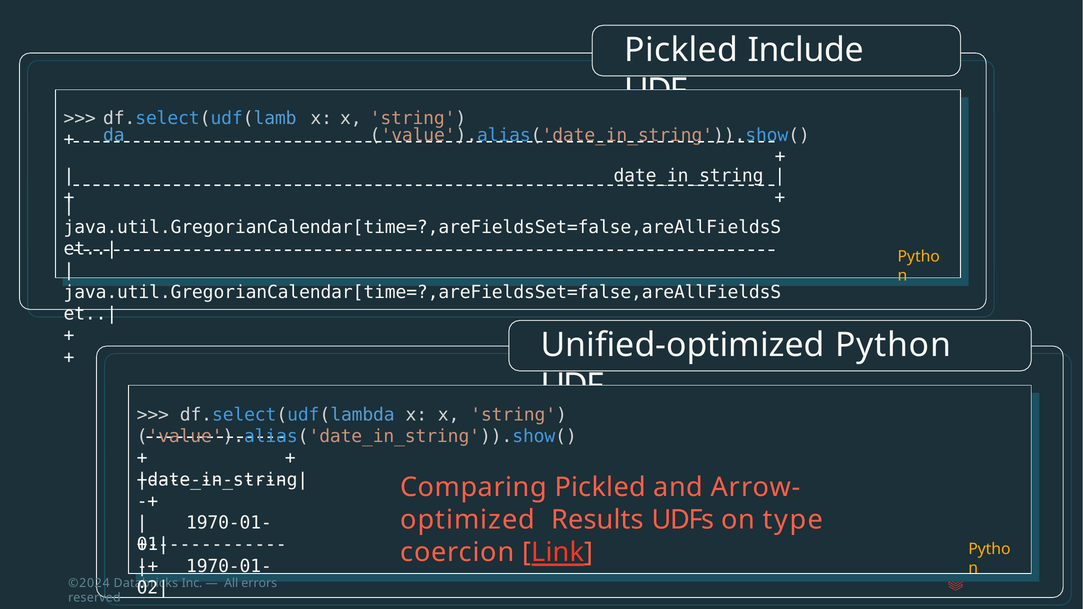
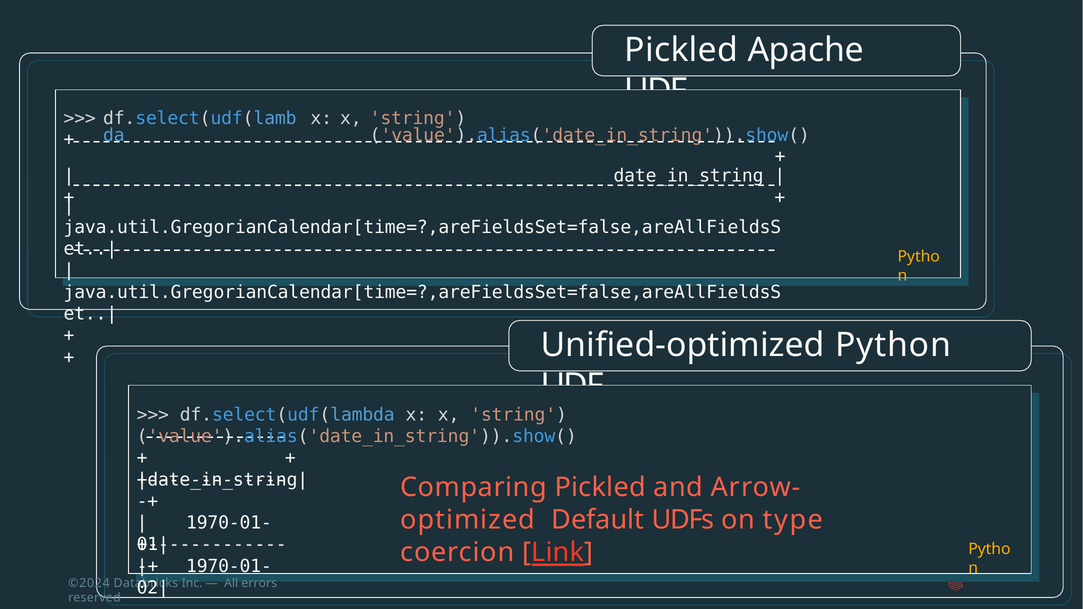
Include: Include -> Apache (806, 50)
Results: Results -> Default (598, 520)
